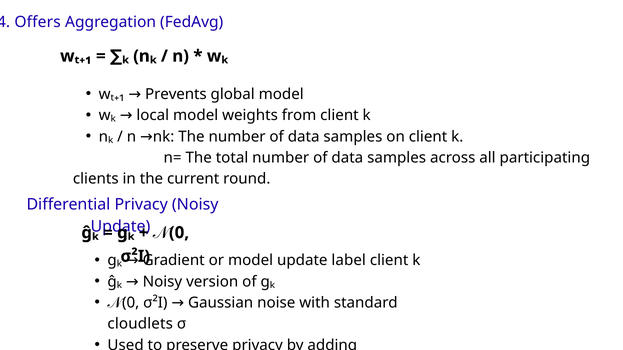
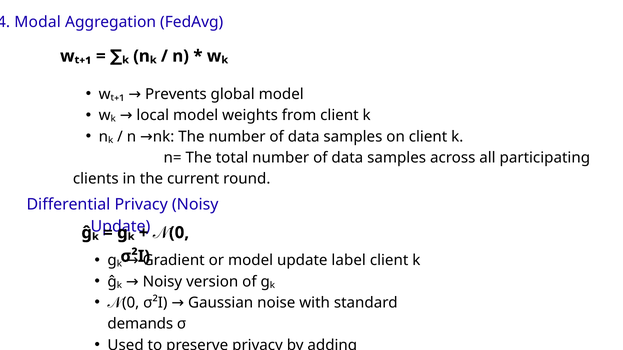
Offers: Offers -> Modal (38, 22)
cloudlets: cloudlets -> demands (140, 324)
